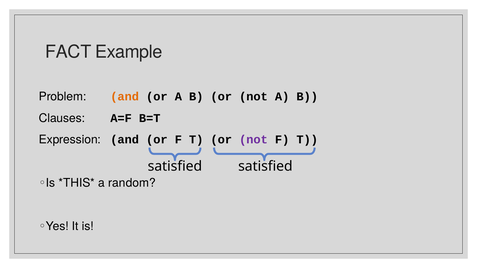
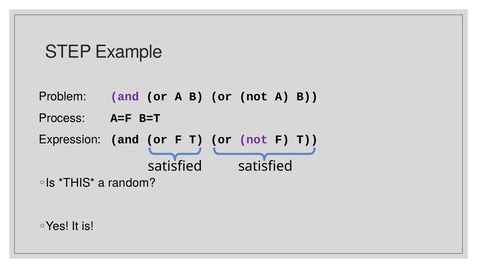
FACT: FACT -> STEP (68, 52)
and colour: orange -> purple (125, 97)
Clauses: Clauses -> Process (62, 118)
